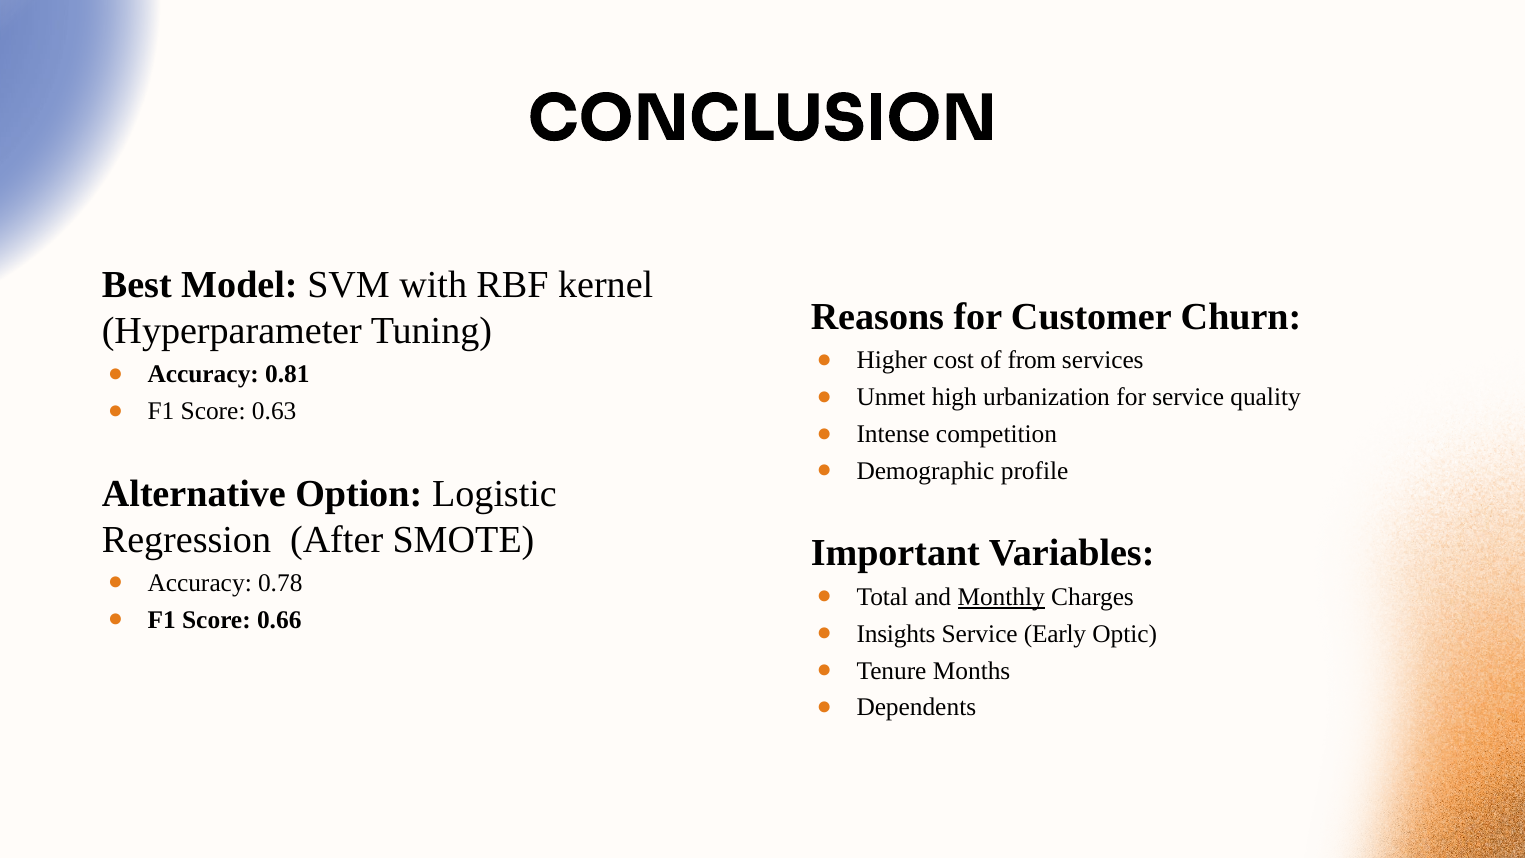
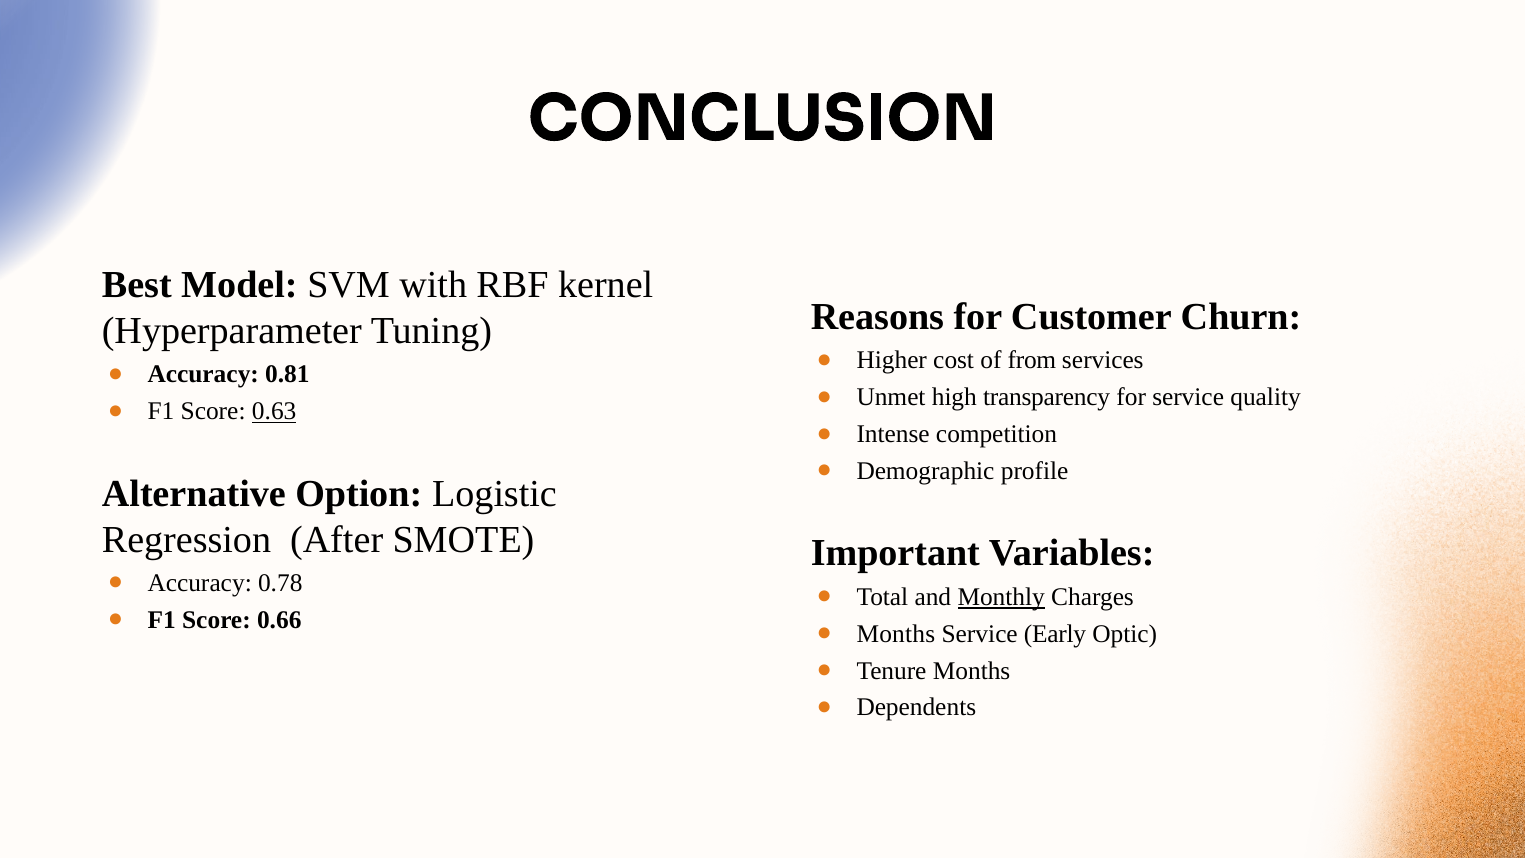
urbanization: urbanization -> transparency (1047, 397)
0.63 underline: none -> present (274, 411)
Insights: Insights -> Months (896, 634)
